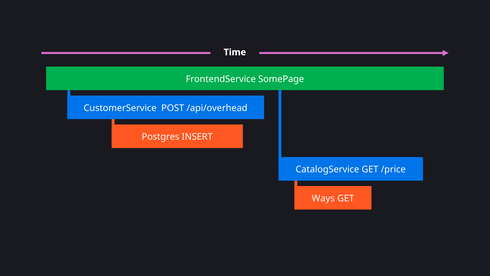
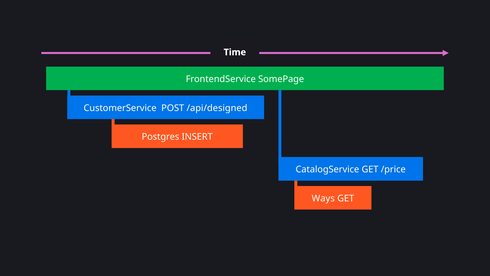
/api/overhead: /api/overhead -> /api/designed (217, 108)
